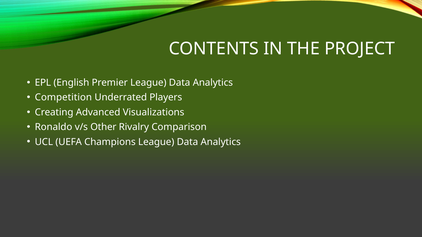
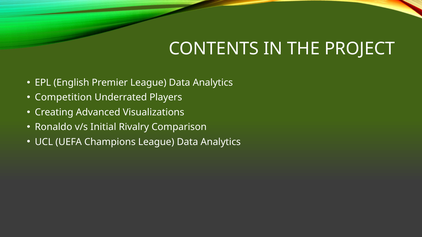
Other: Other -> Initial (103, 127)
